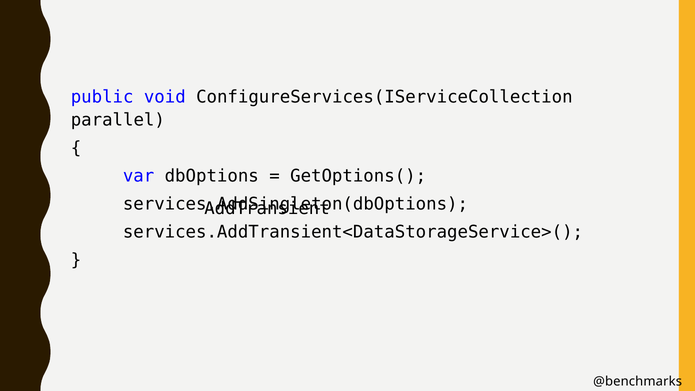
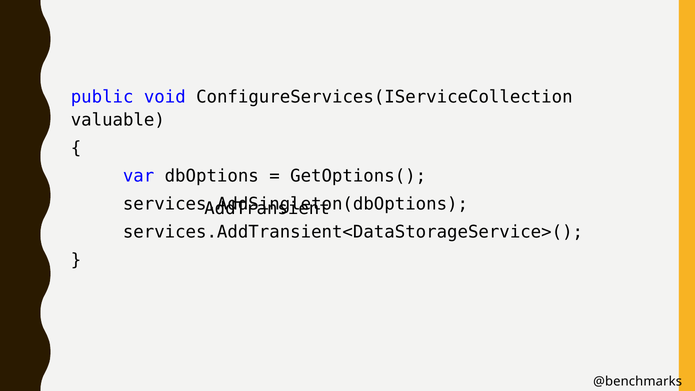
parallel: parallel -> valuable (118, 120)
